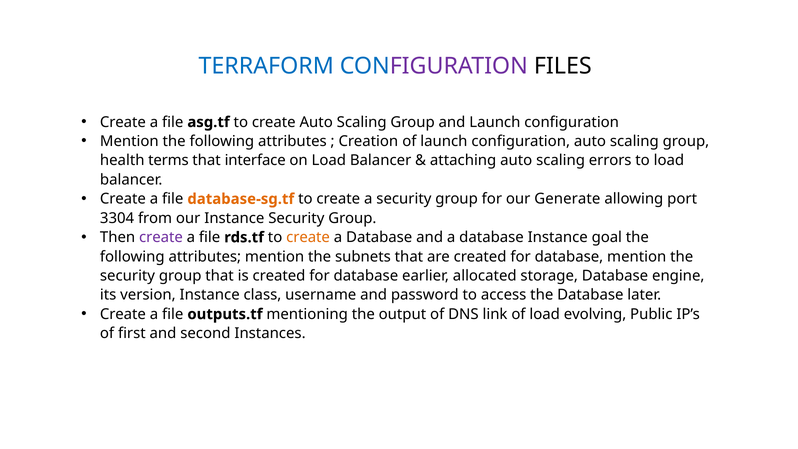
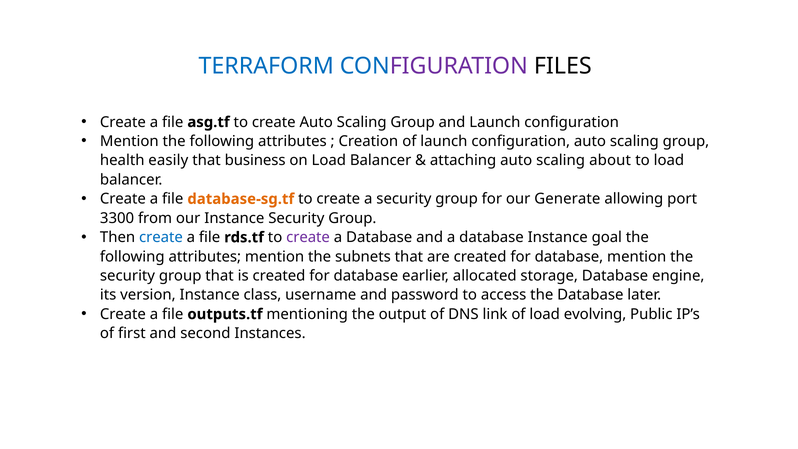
terms: terms -> easily (168, 160)
interface: interface -> business (255, 160)
errors: errors -> about (610, 160)
3304: 3304 -> 3300 (117, 218)
create colour: purple -> blue (161, 237)
create colour: orange -> purple (308, 237)
